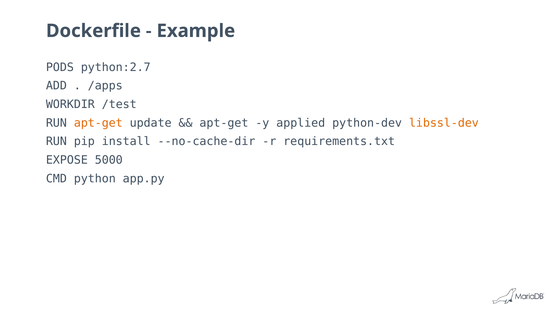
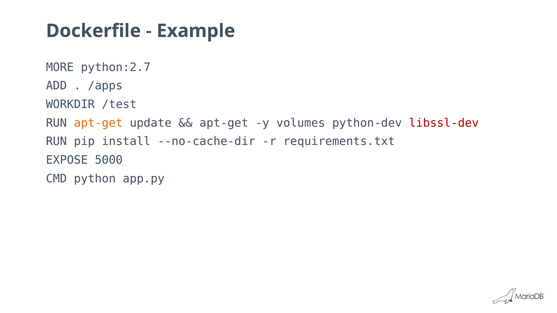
PODS: PODS -> MORE (60, 67)
applied: applied -> volumes (301, 123)
libssl-dev colour: orange -> red (444, 123)
